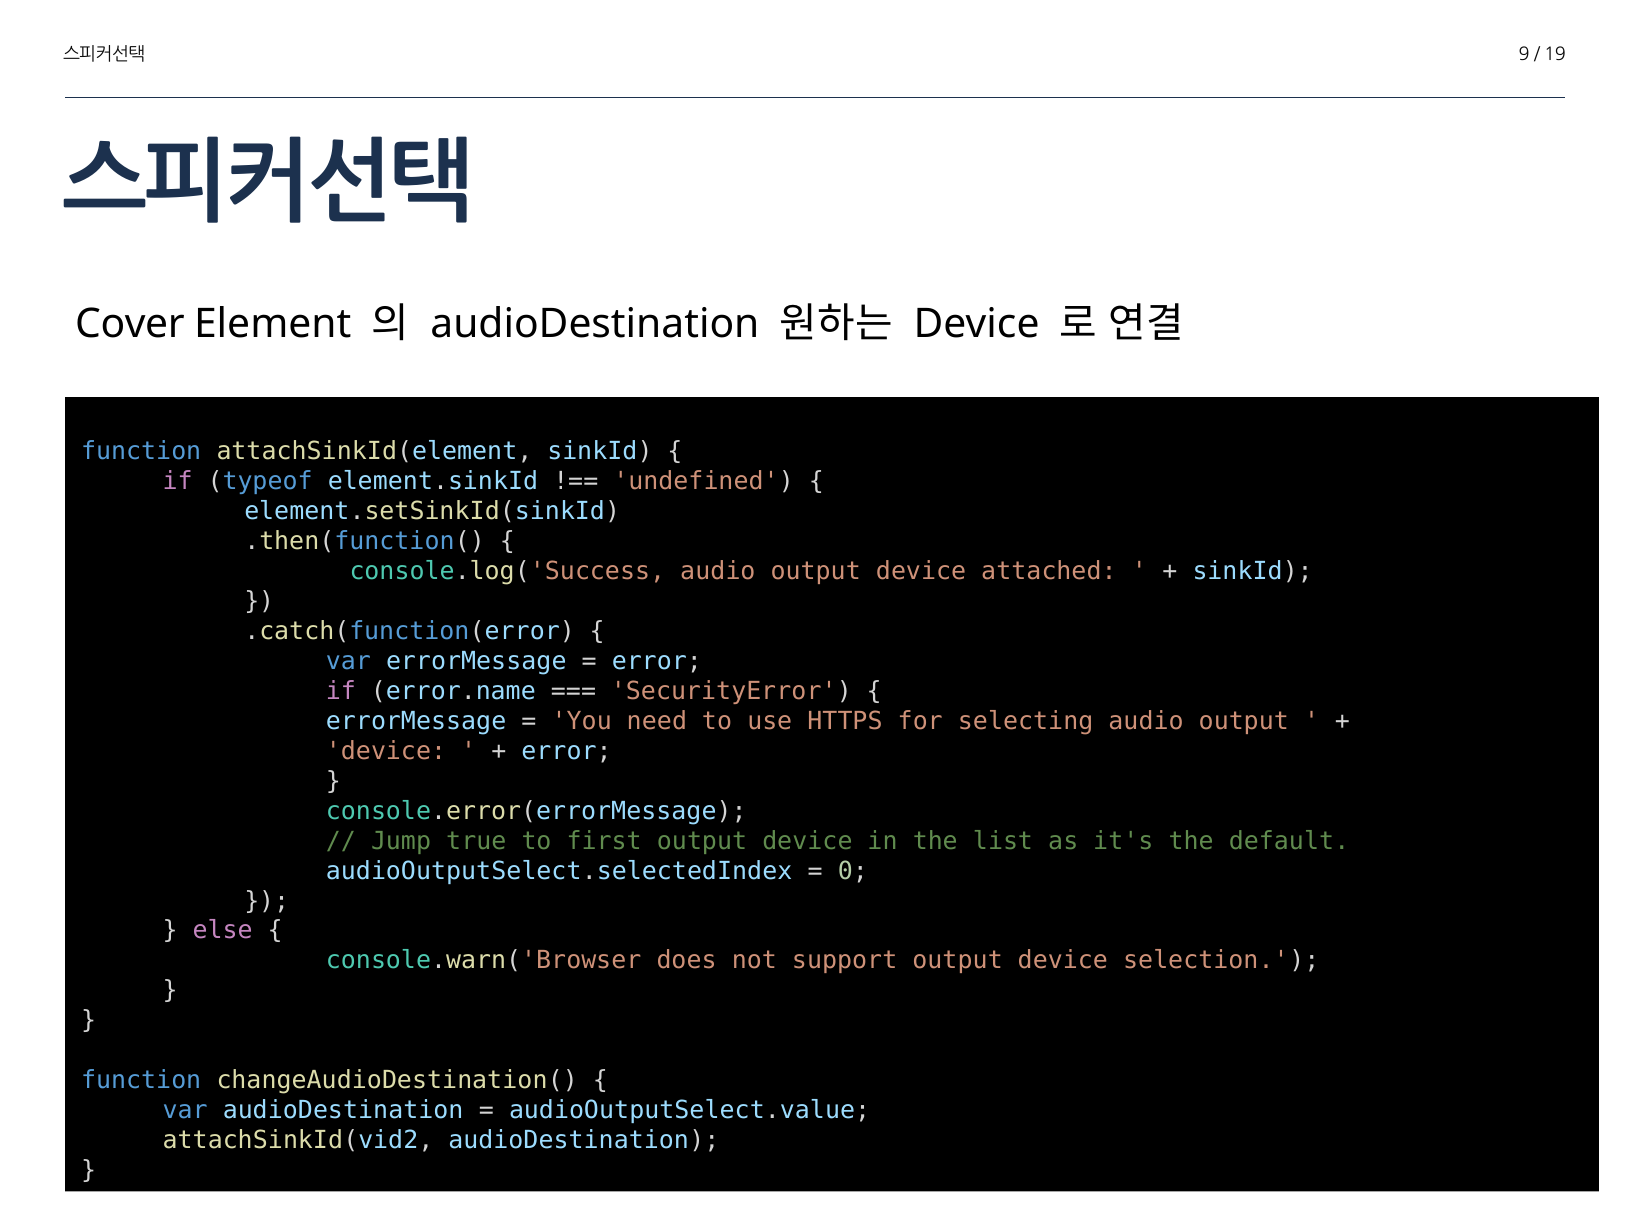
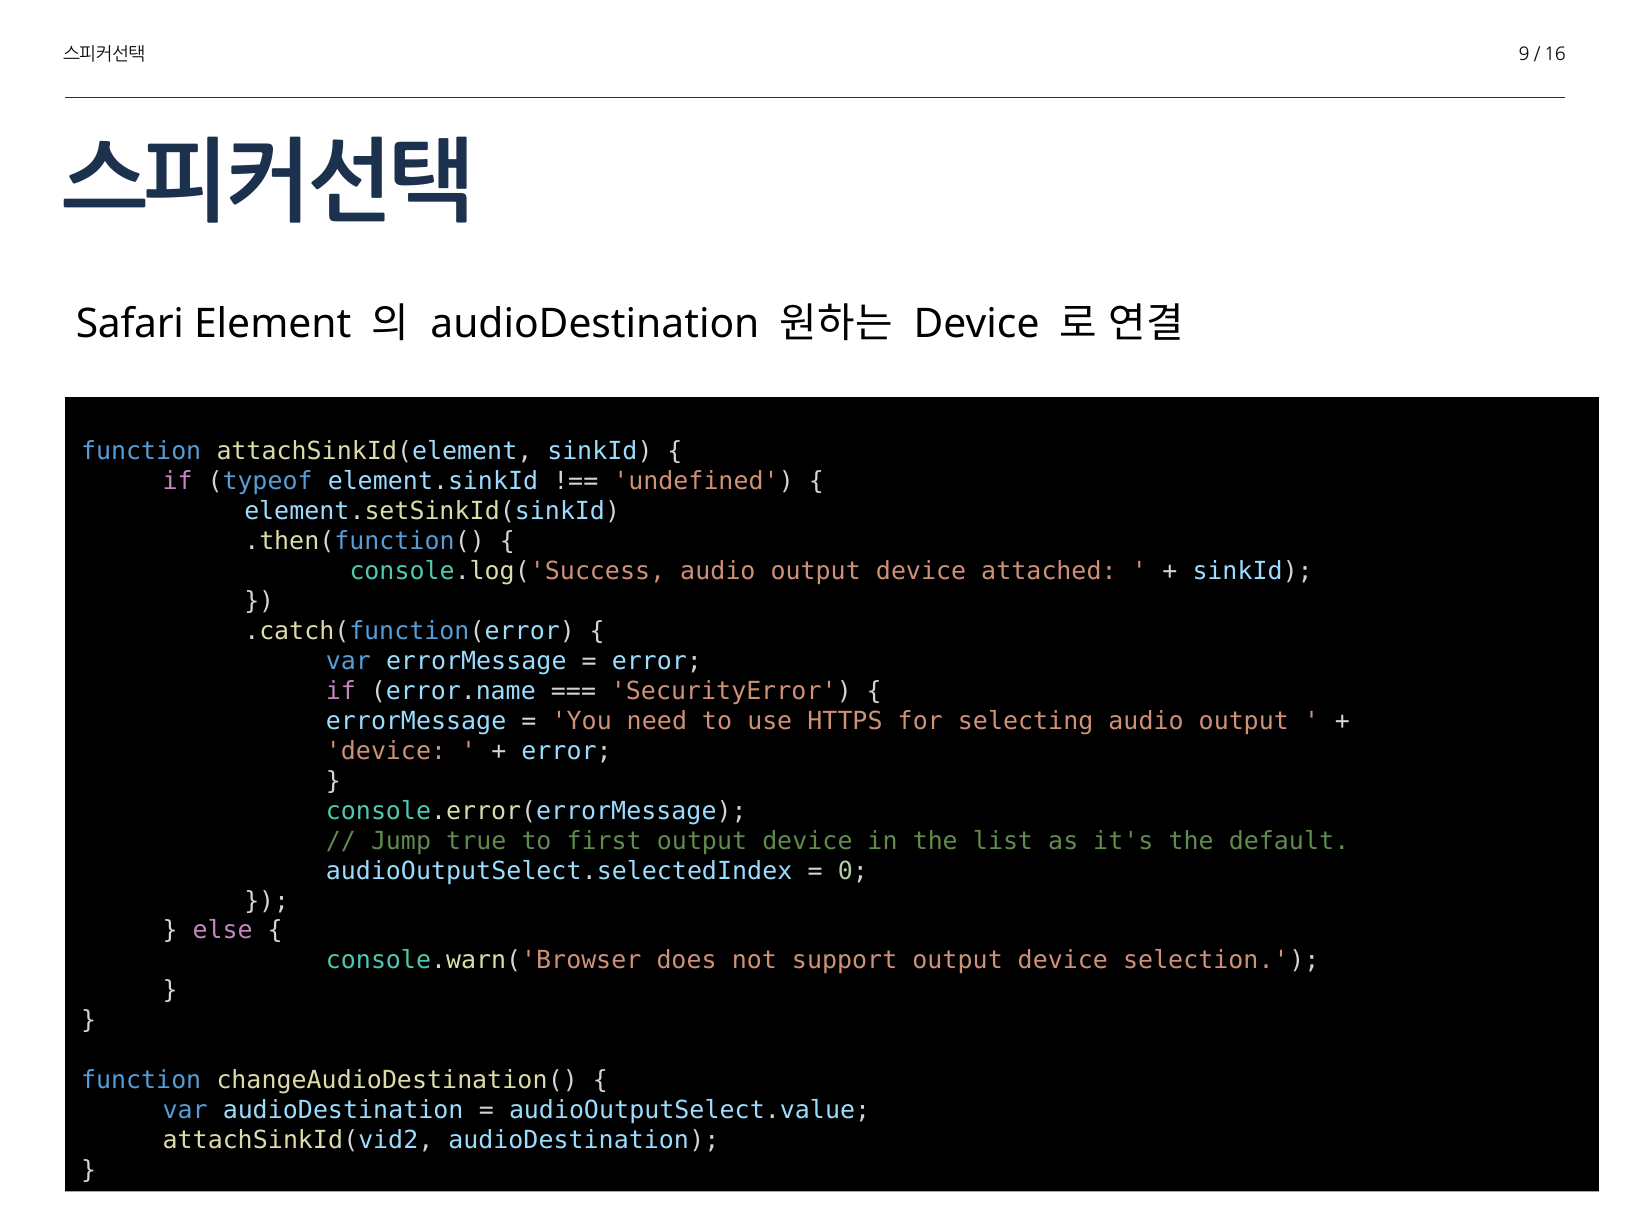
19: 19 -> 16 (1555, 55)
Cover: Cover -> Safari (130, 324)
